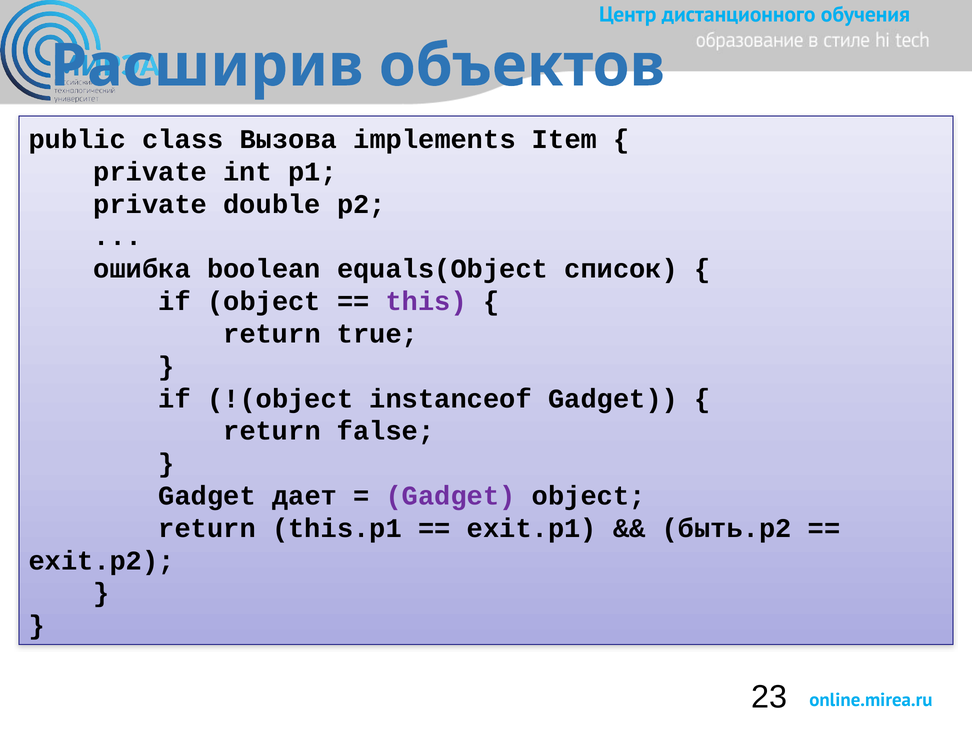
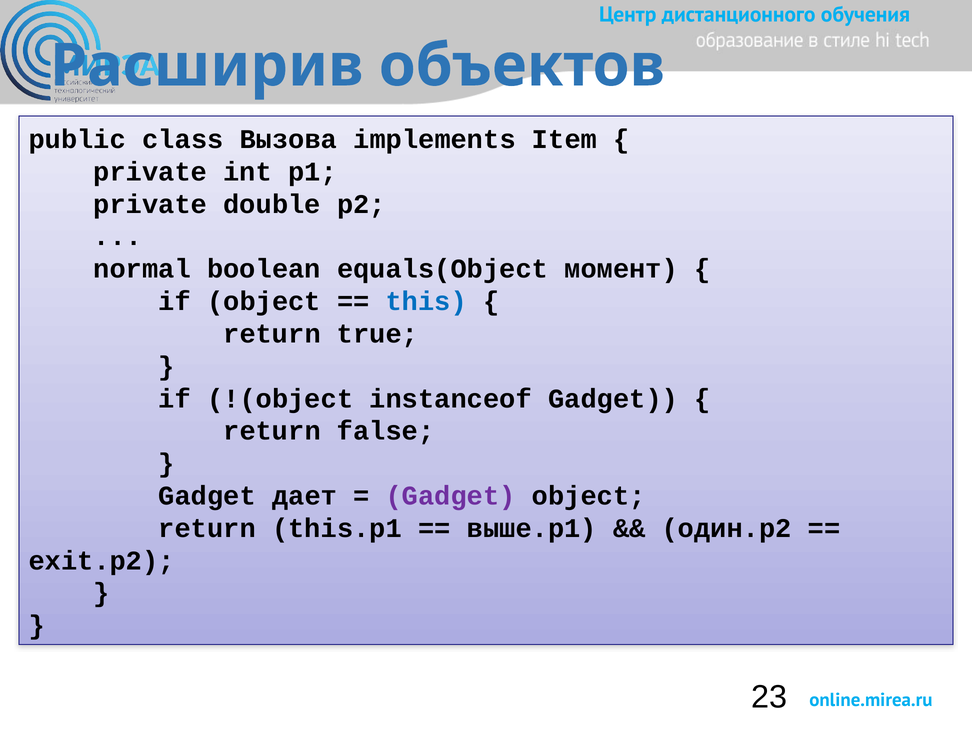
ошибка: ошибка -> normal (142, 269)
список: список -> момент (621, 269)
this colour: purple -> blue (426, 301)
exit.p1: exit.p1 -> выше.p1 (532, 528)
быть.p2: быть.p2 -> один.p2 (727, 528)
